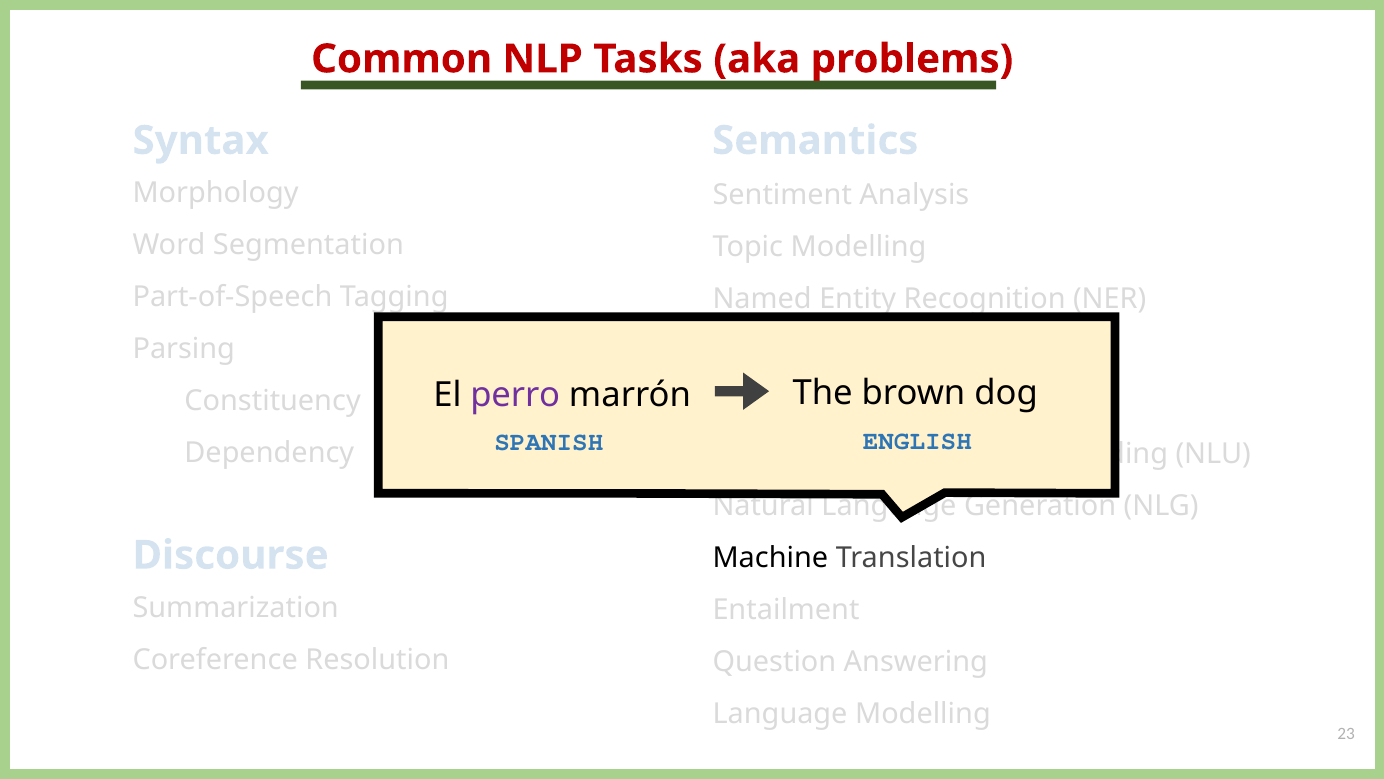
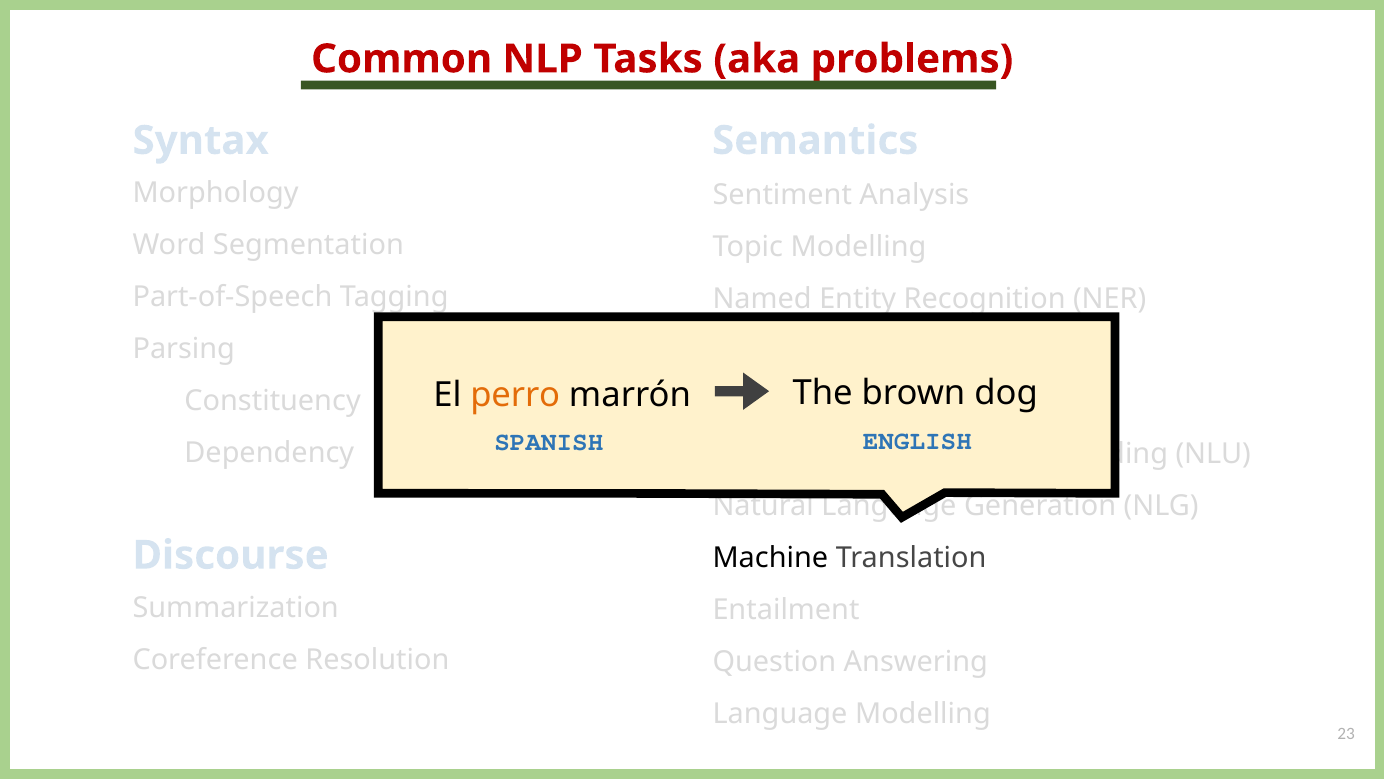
perro colour: purple -> orange (515, 395)
